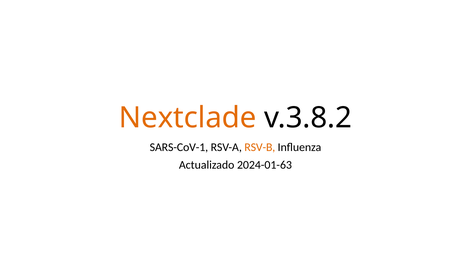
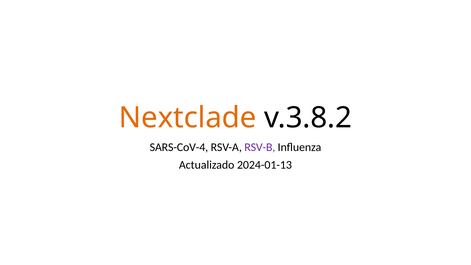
SARS-CoV-1: SARS-CoV-1 -> SARS-CoV-4 (179, 147)
RSV-B colour: orange -> purple (260, 147)
2024-01-63: 2024-01-63 -> 2024-01-13 (264, 165)
